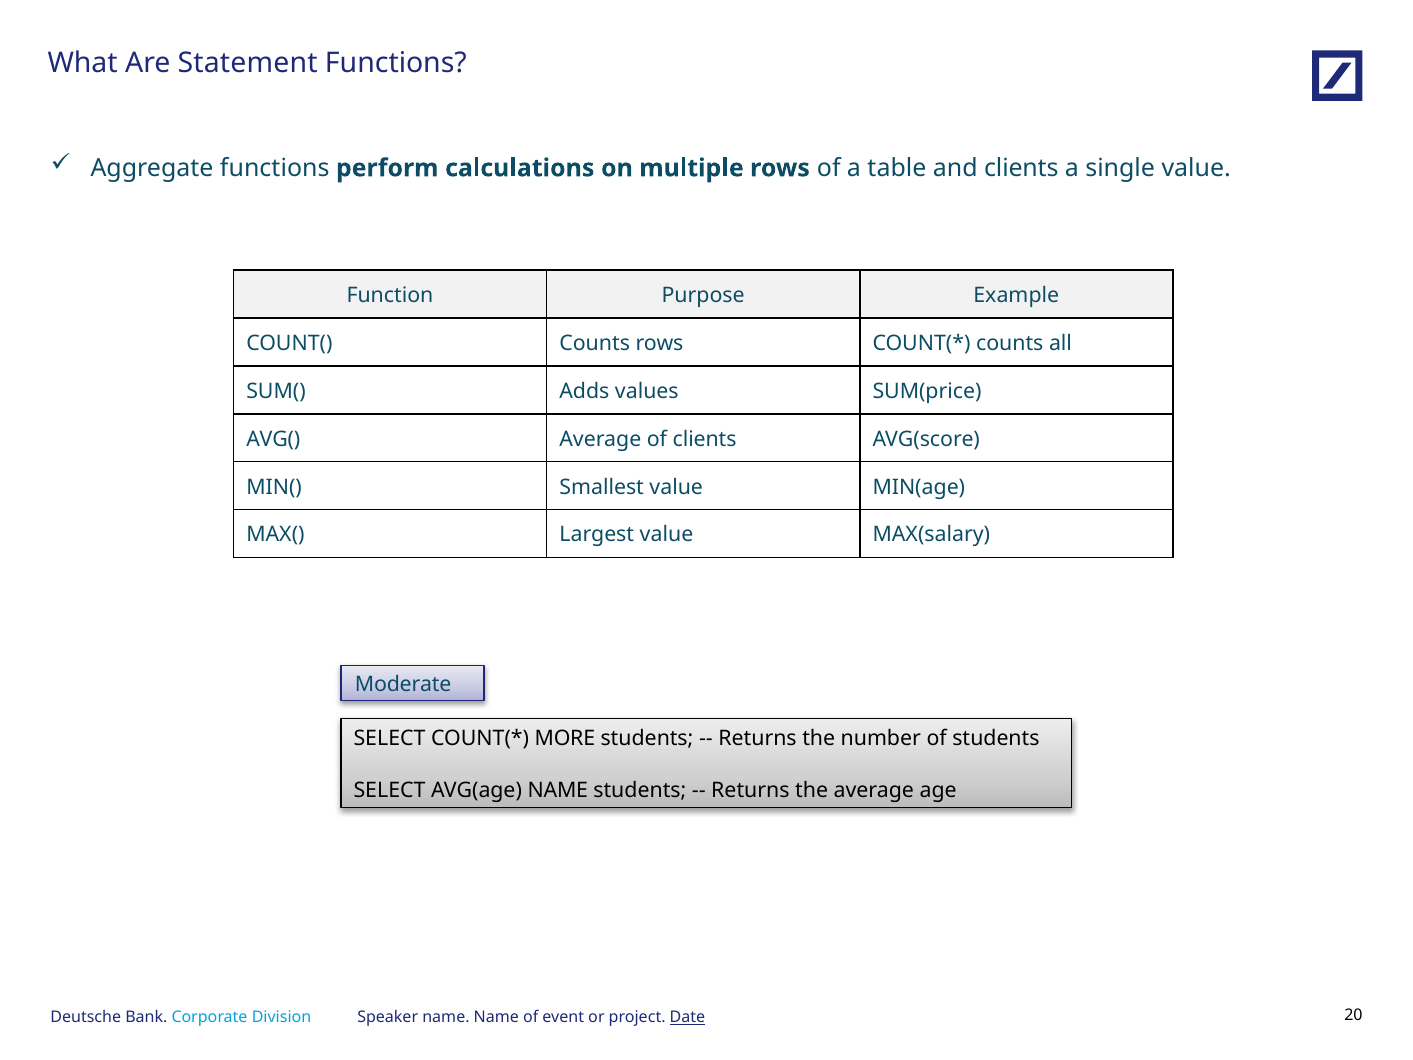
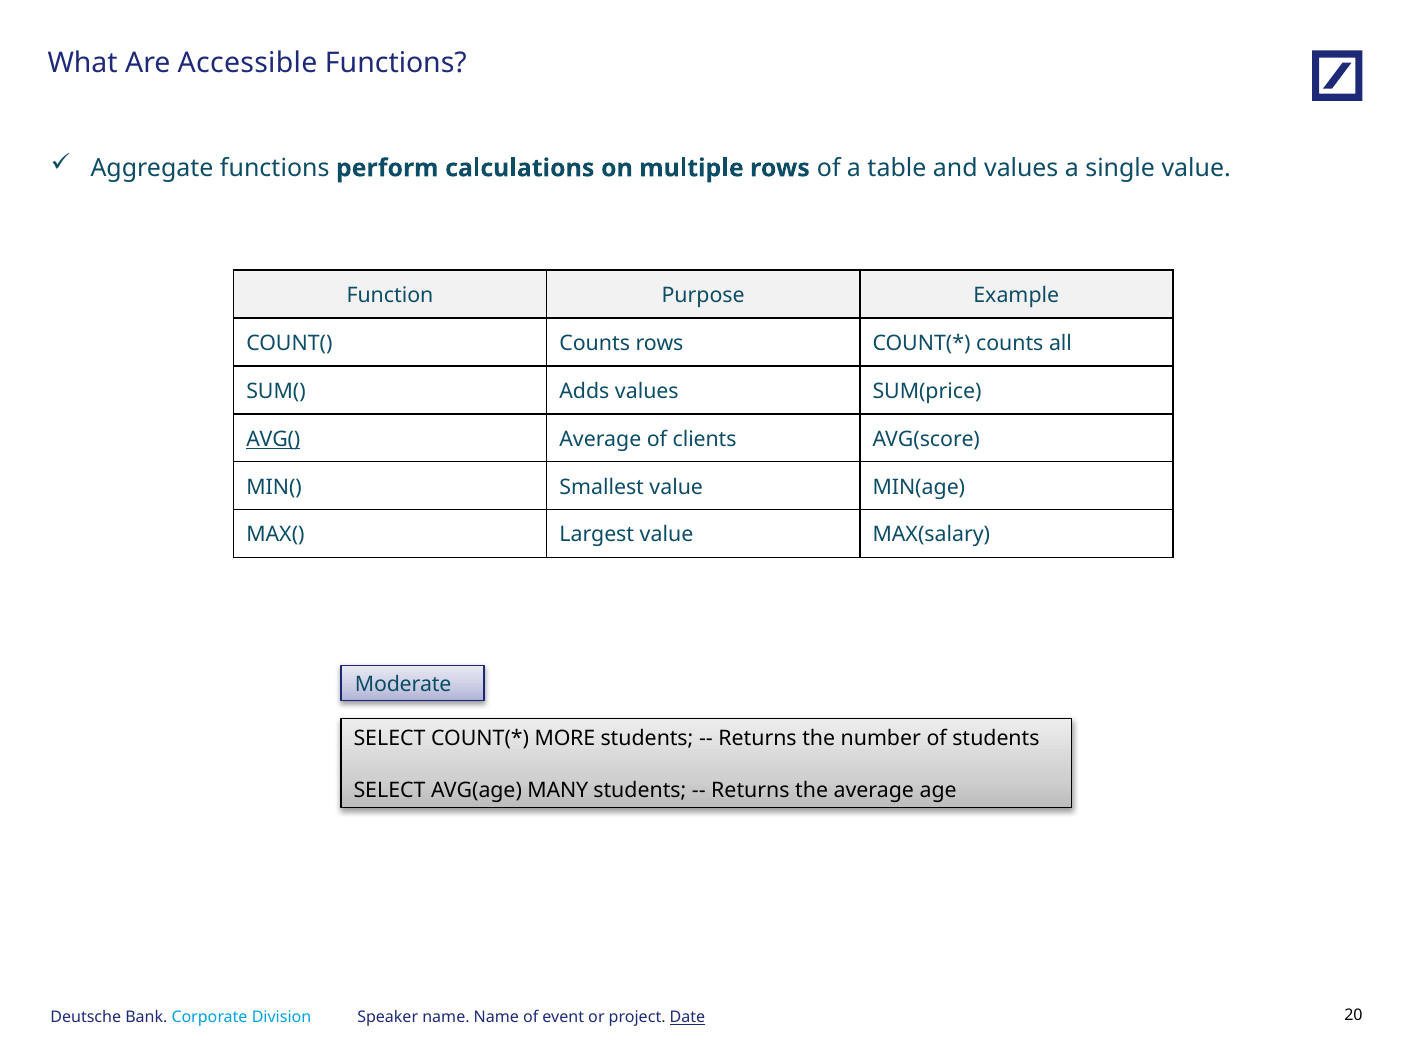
Statement: Statement -> Accessible (248, 63)
and clients: clients -> values (1021, 168)
AVG( underline: none -> present (273, 439)
AVG(age NAME: NAME -> MANY (558, 790)
